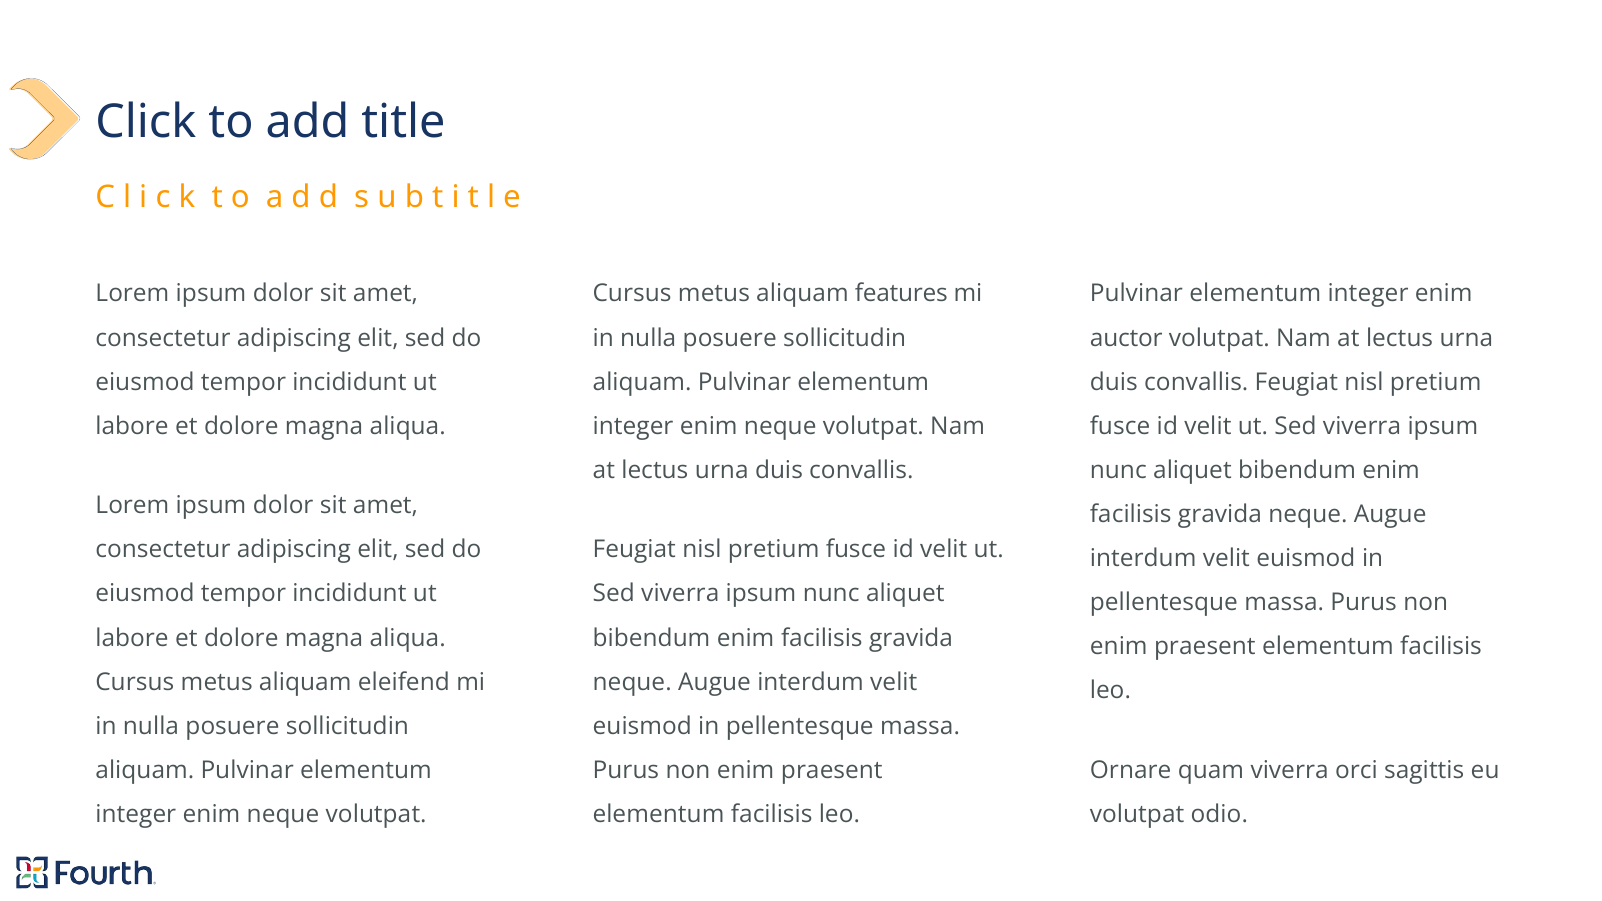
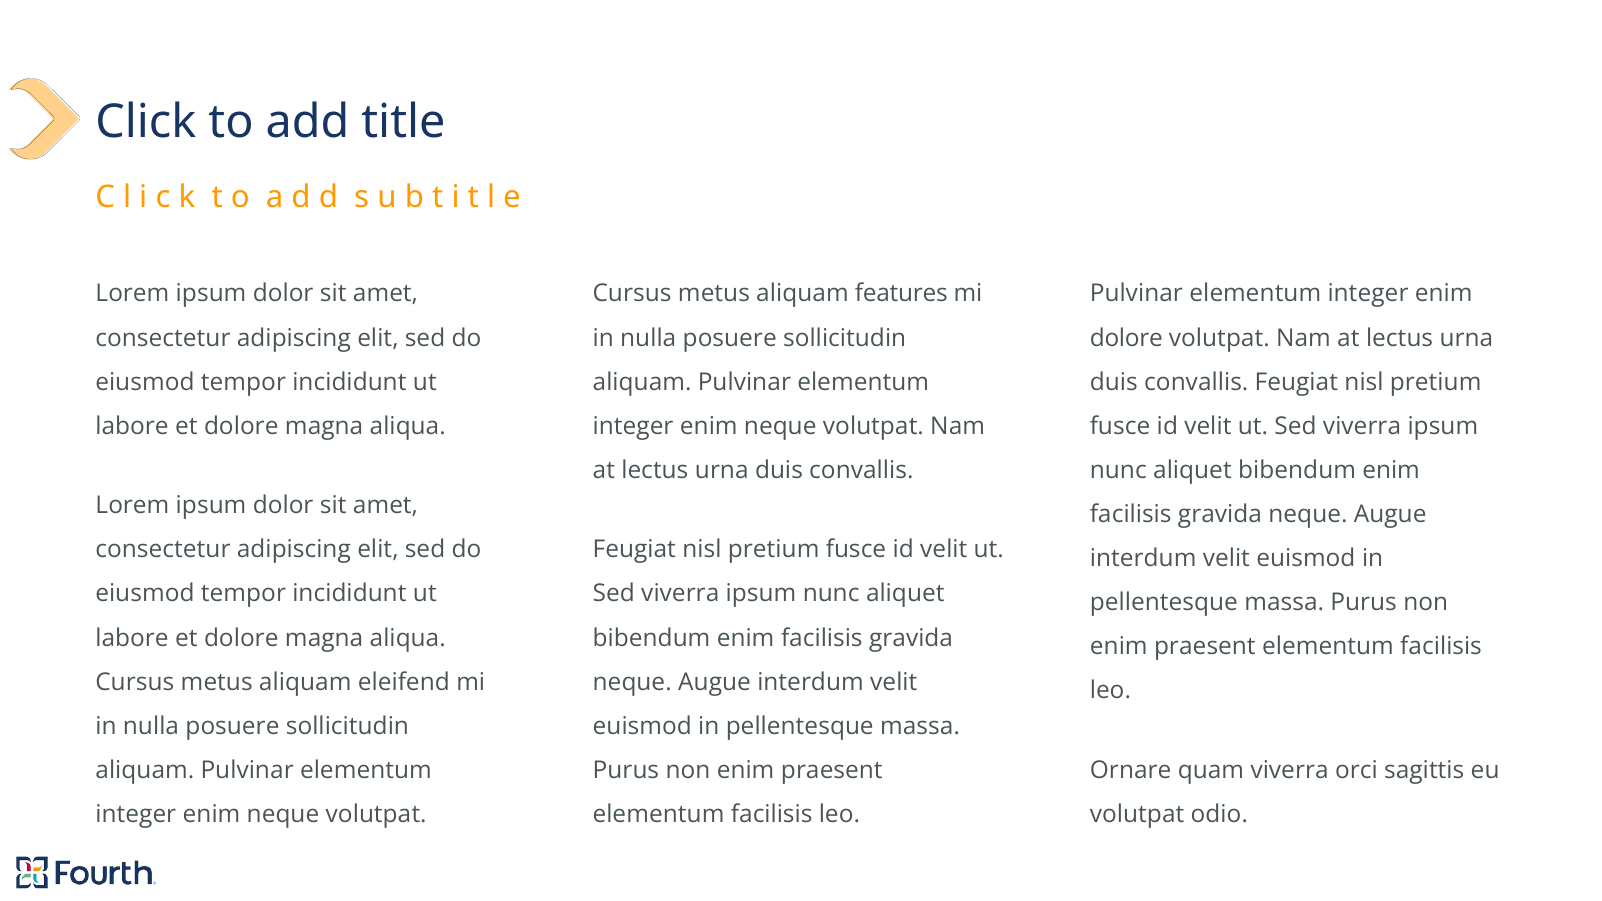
auctor: auctor -> dolore (1126, 338)
